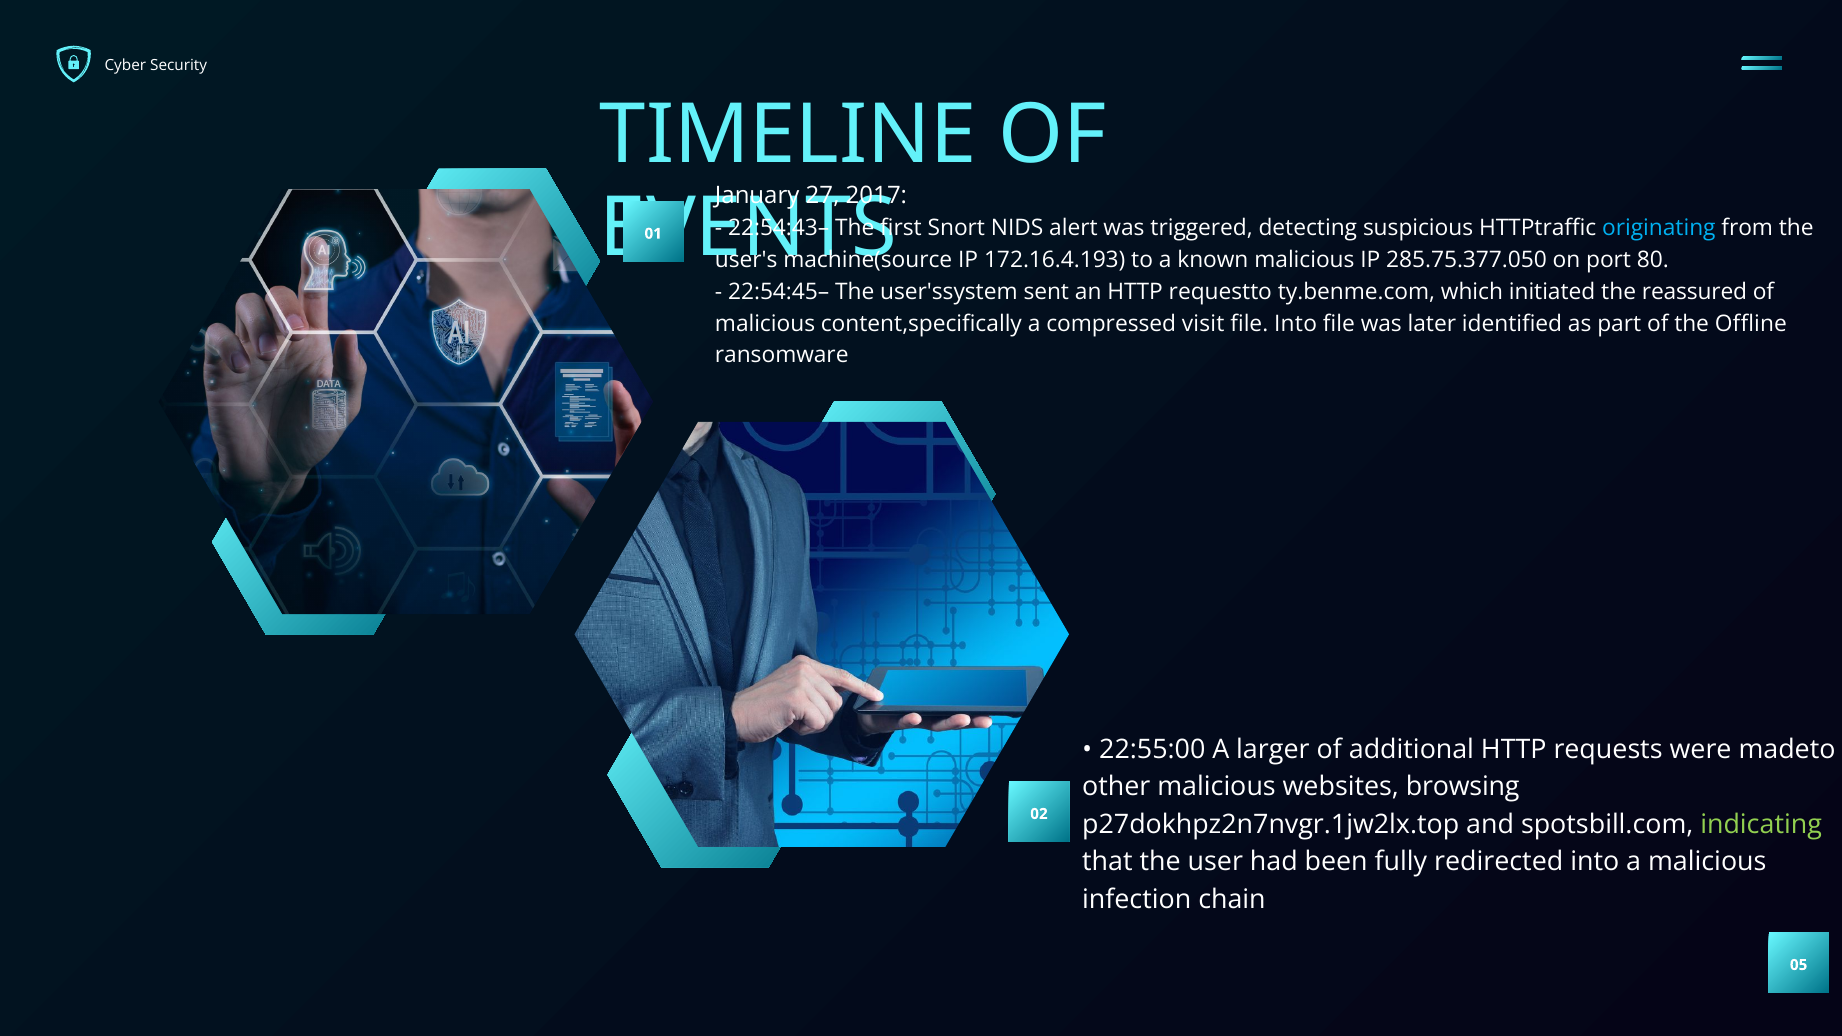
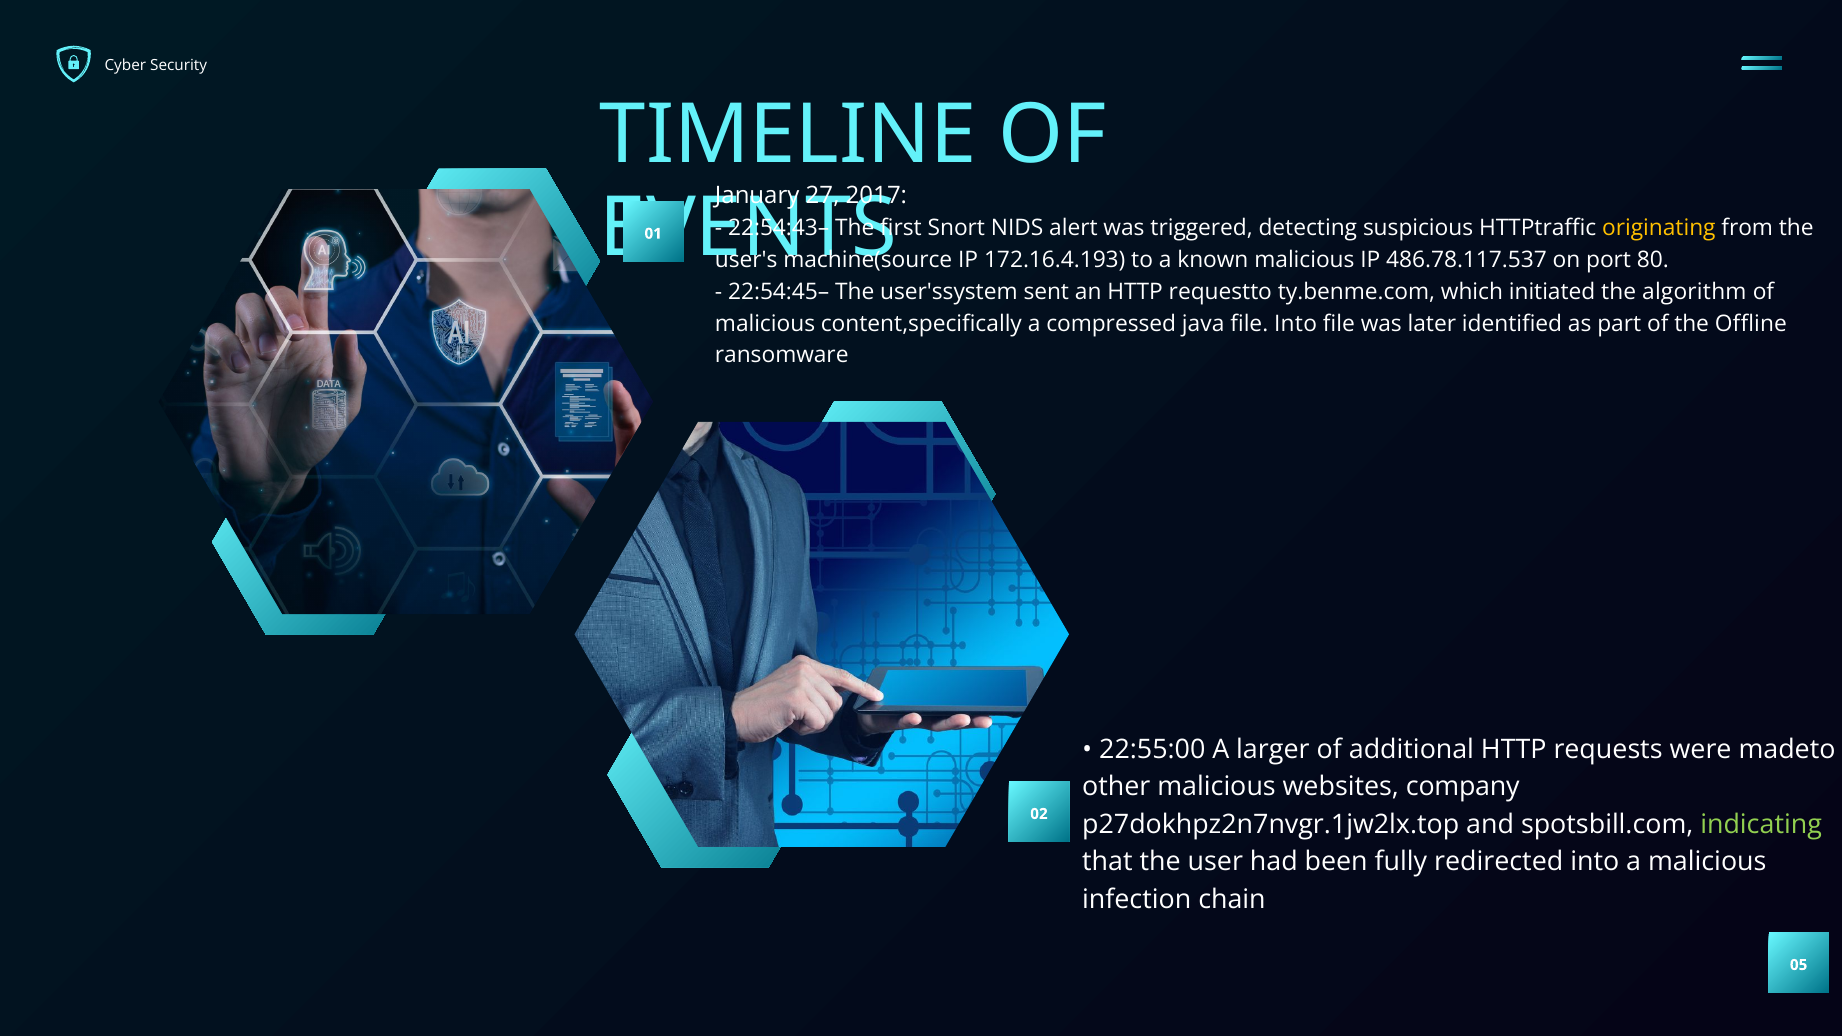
originating colour: light blue -> yellow (1659, 228)
285.75.377.050: 285.75.377.050 -> 486.78.117.537 (1466, 260)
reassured: reassured -> algorithm (1694, 292)
visit: visit -> java (1203, 324)
browsing: browsing -> company (1463, 787)
